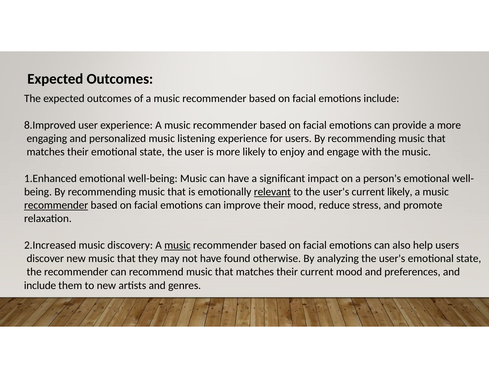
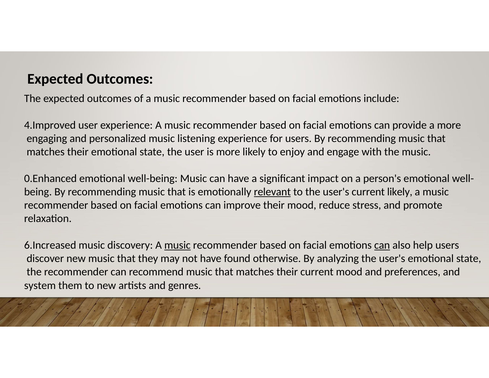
8.Improved: 8.Improved -> 4.Improved (50, 125)
1.Enhanced: 1.Enhanced -> 0.Enhanced (50, 179)
recommender underline: present -> none (56, 205)
2.Increased: 2.Increased -> 6.Increased (50, 245)
can underline: none -> present (382, 245)
include: include -> system (40, 285)
